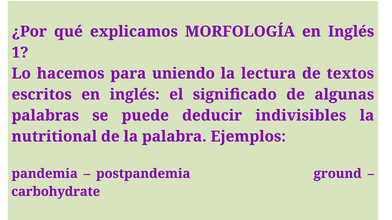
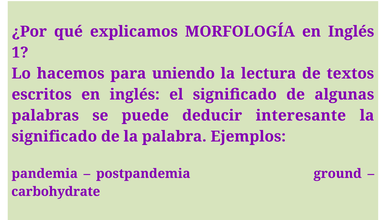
indivisibles: indivisibles -> interesante (301, 116)
nutritional: nutritional -> significado (54, 137)
